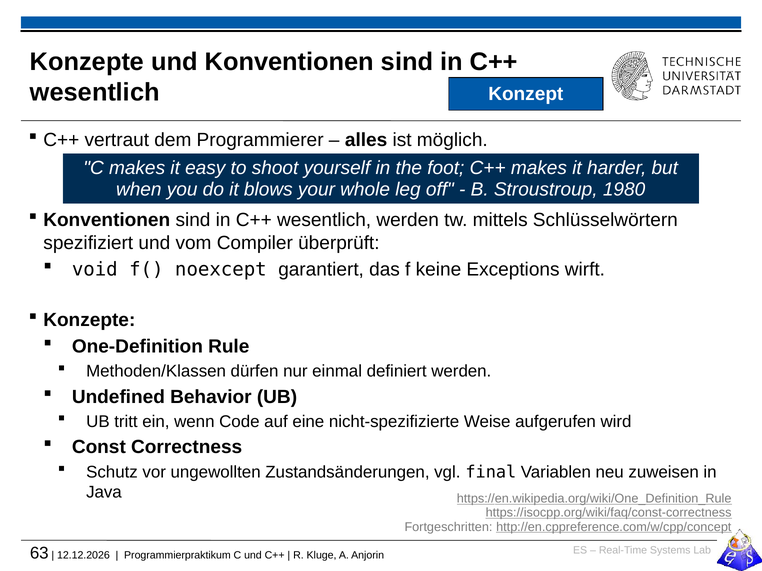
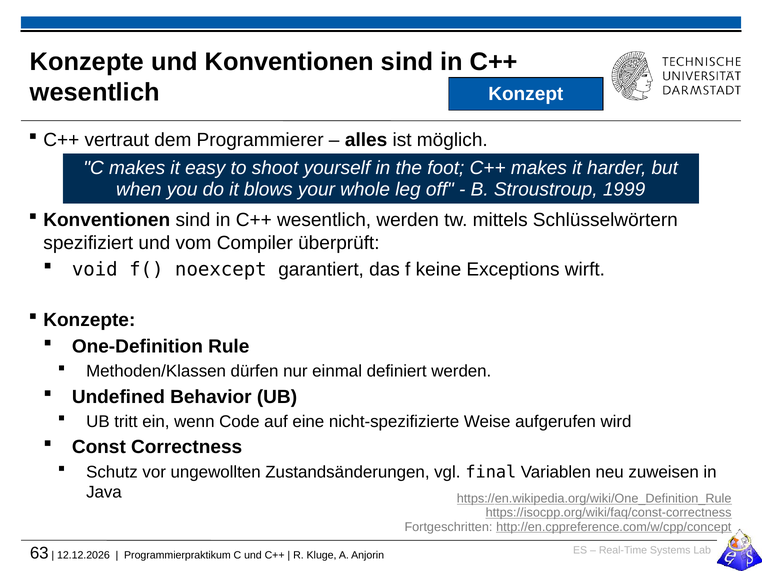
1980: 1980 -> 1999 (624, 189)
